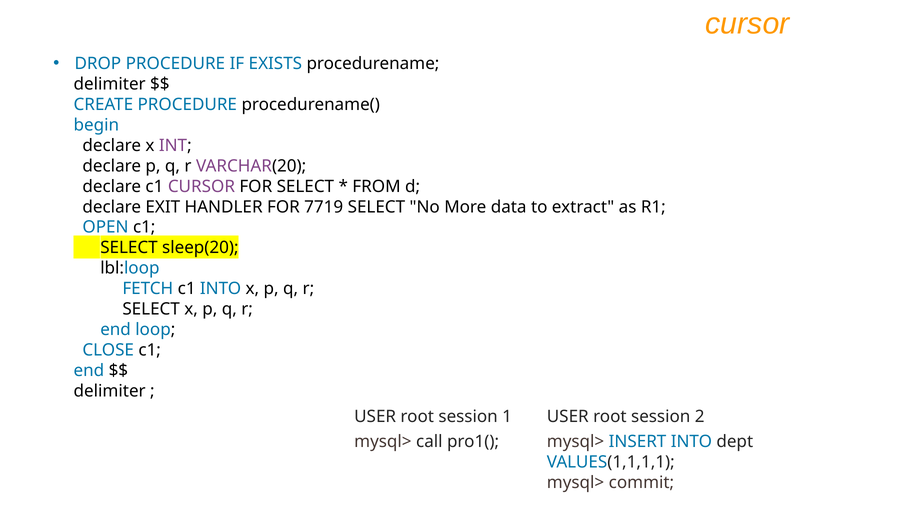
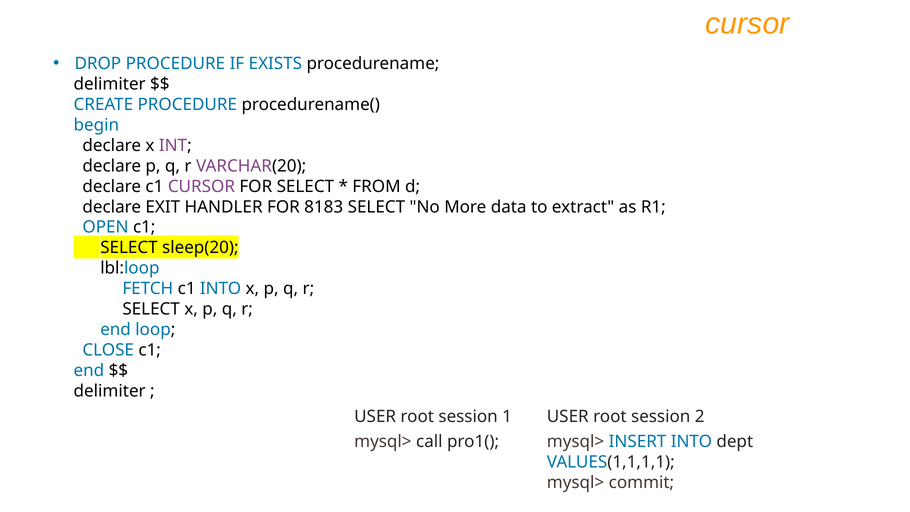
7719: 7719 -> 8183 (324, 207)
